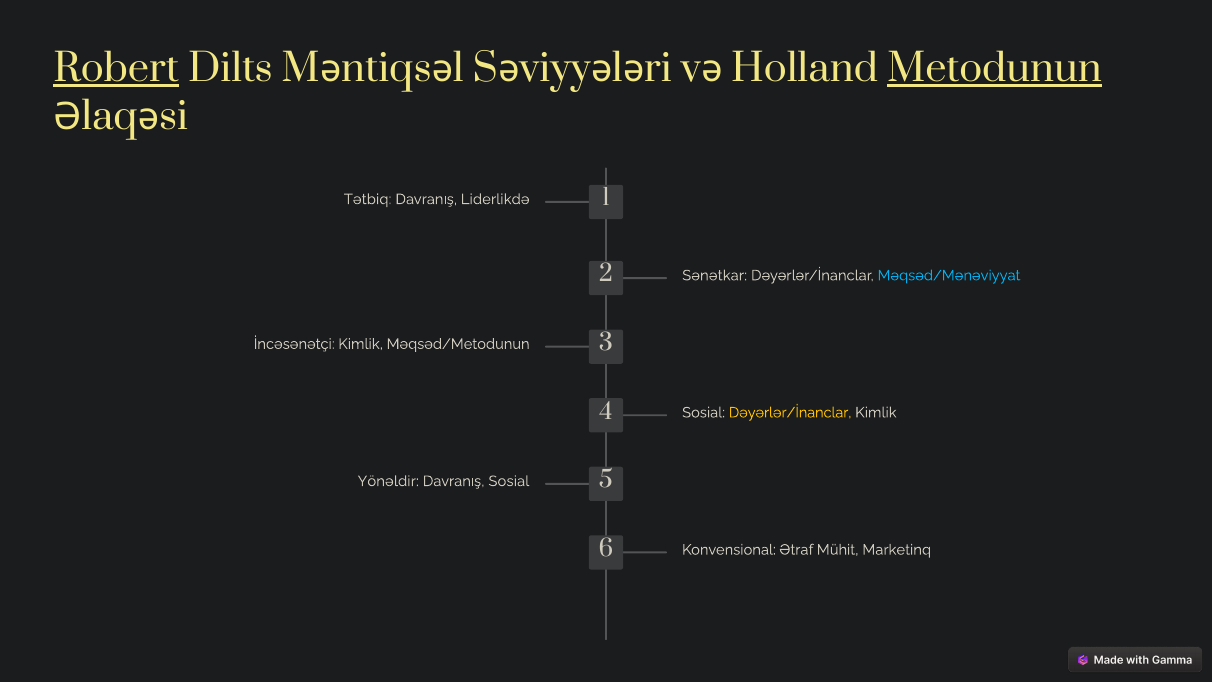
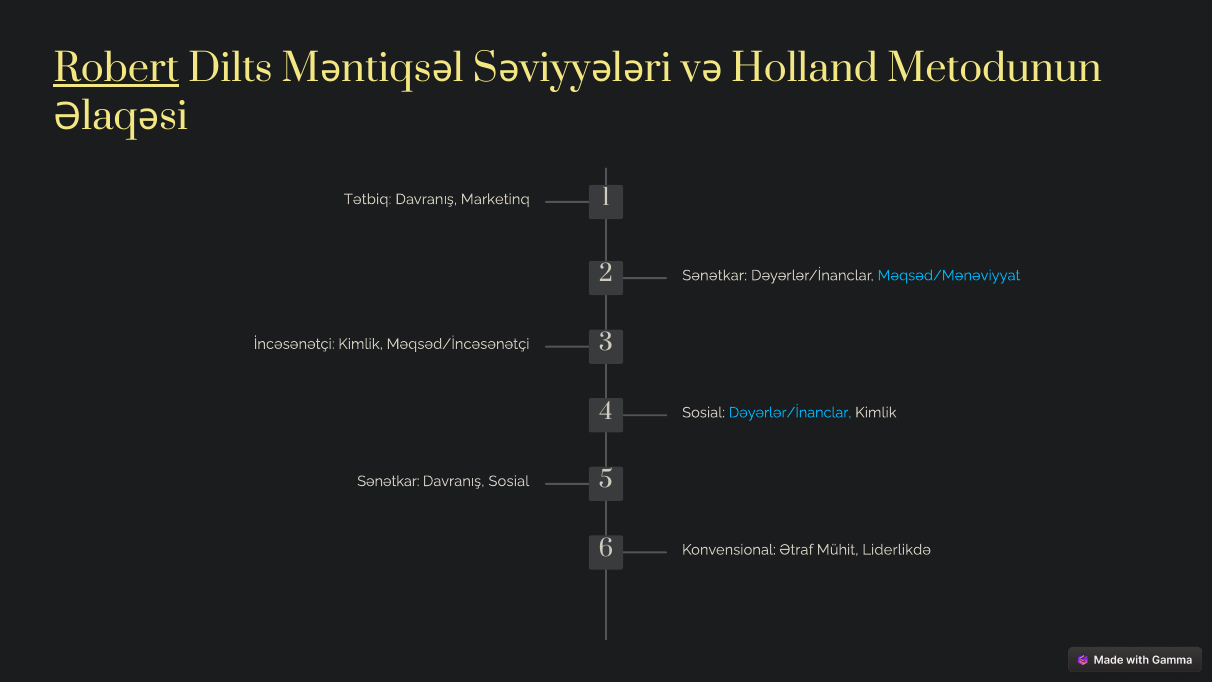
Metodunun underline: present -> none (995, 69)
Liderlikdə: Liderlikdə -> Marketinq (495, 199)
Məqsəd/Metodunun: Məqsəd/Metodunun -> Məqsəd/İncəsənətçi (458, 344)
Dəyərlər/İnanclar colour: yellow -> light blue (790, 412)
Yönəldir: Yönəldir -> Sənətkar (388, 481)
Marketinq: Marketinq -> Liderlikdə (897, 550)
